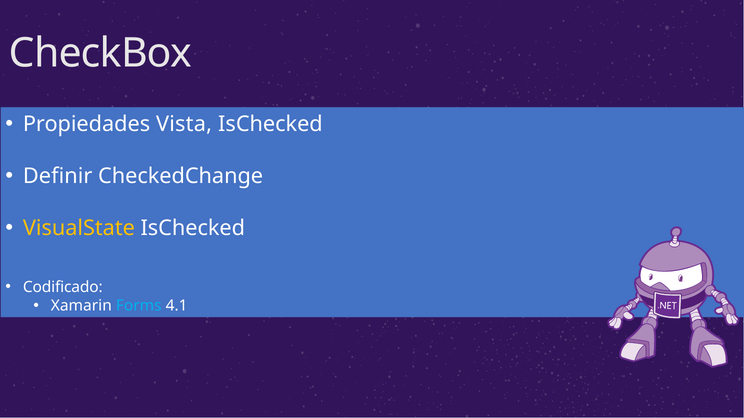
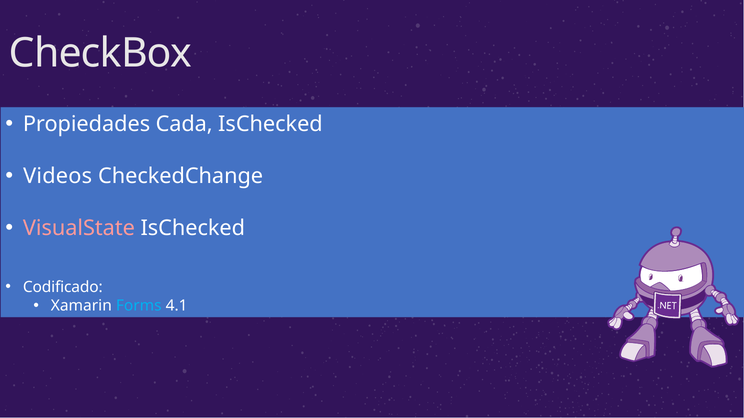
Vista: Vista -> Cada (184, 124)
Definir: Definir -> Videos (58, 176)
VisualState colour: yellow -> pink (79, 228)
